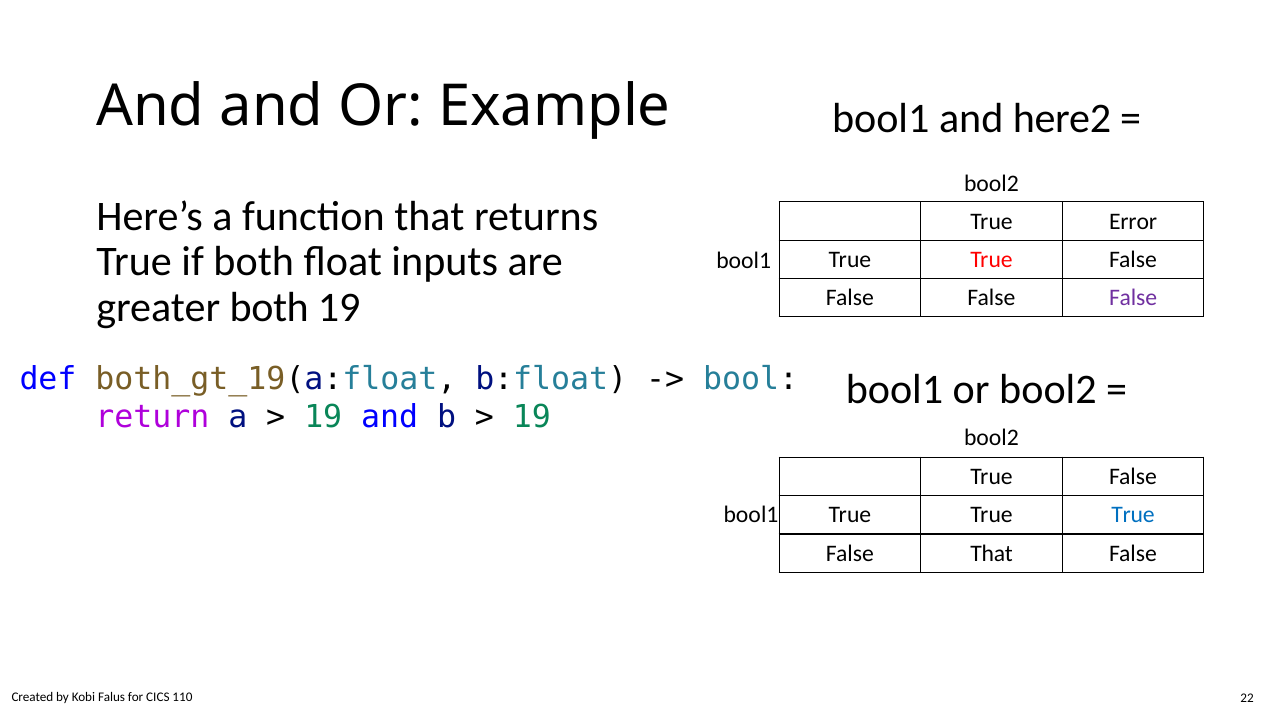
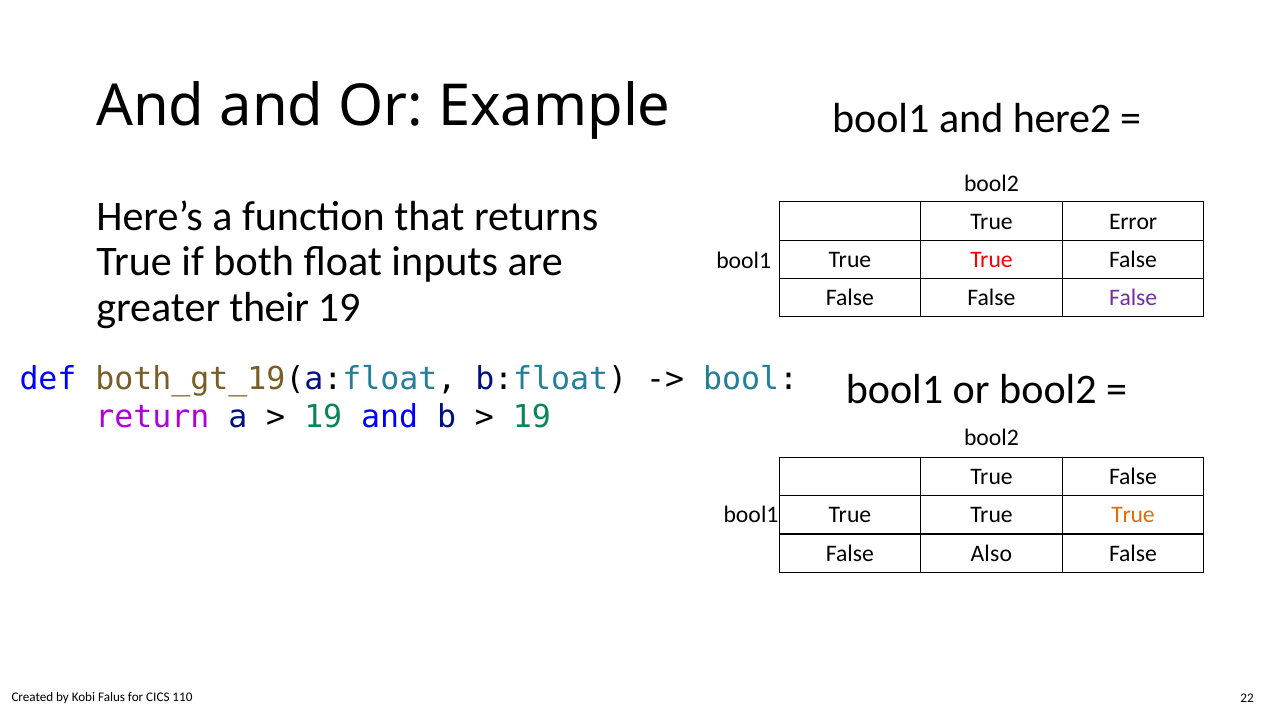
greater both: both -> their (269, 307)
True colour: blue -> orange (1133, 515)
False That: That -> Also (991, 554)
